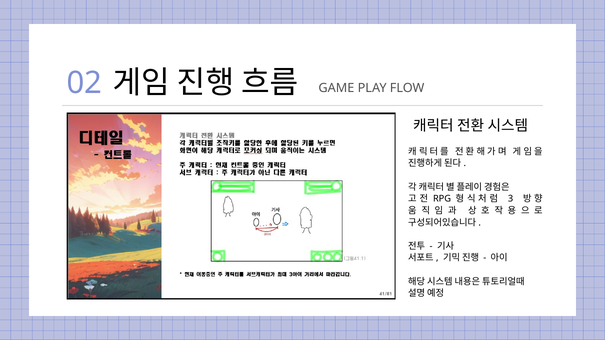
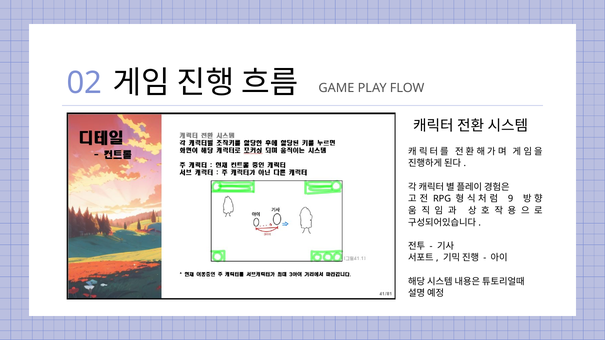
3: 3 -> 9 (511, 199)
